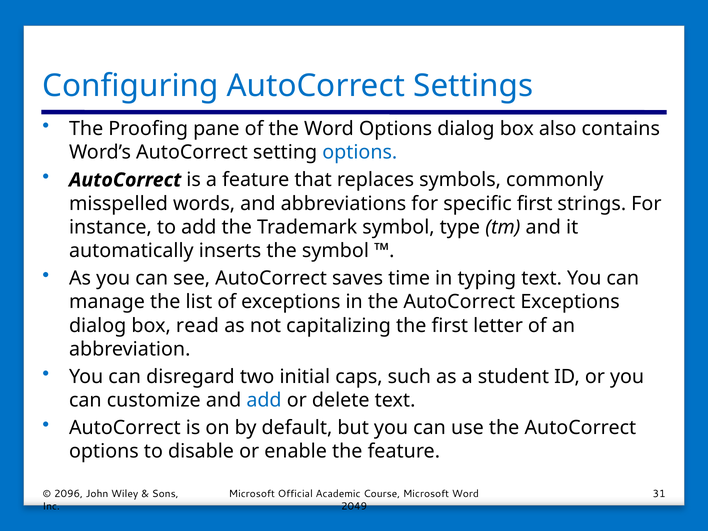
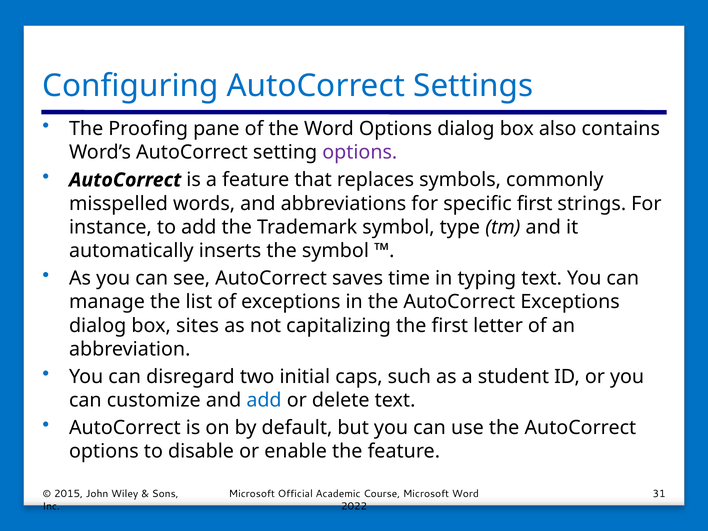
options colour: blue -> purple (360, 152)
read: read -> sites (197, 326)
2096: 2096 -> 2015 (68, 494)
2049: 2049 -> 2022 (354, 506)
